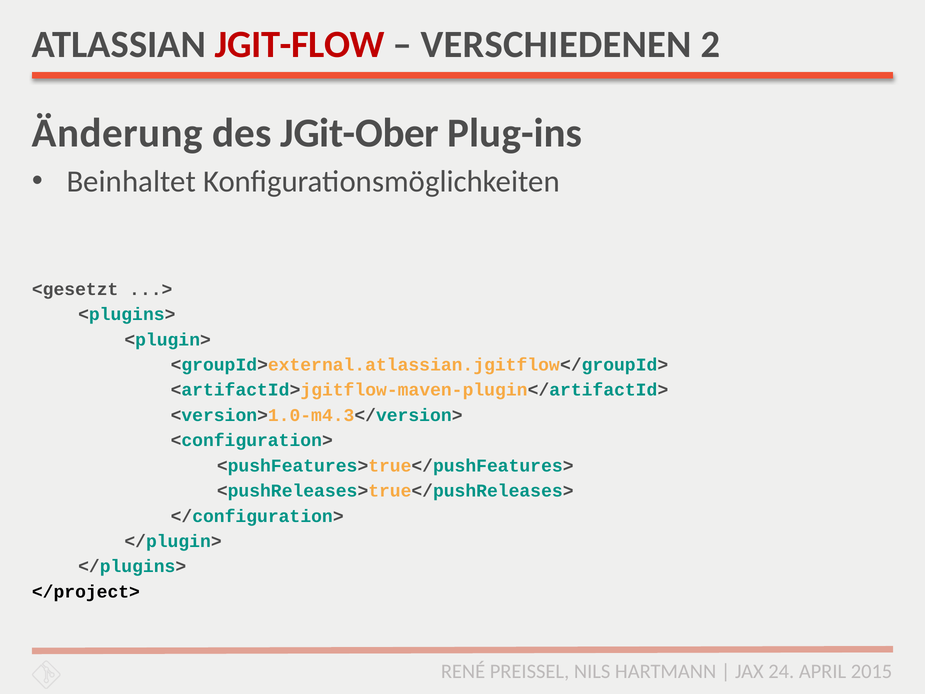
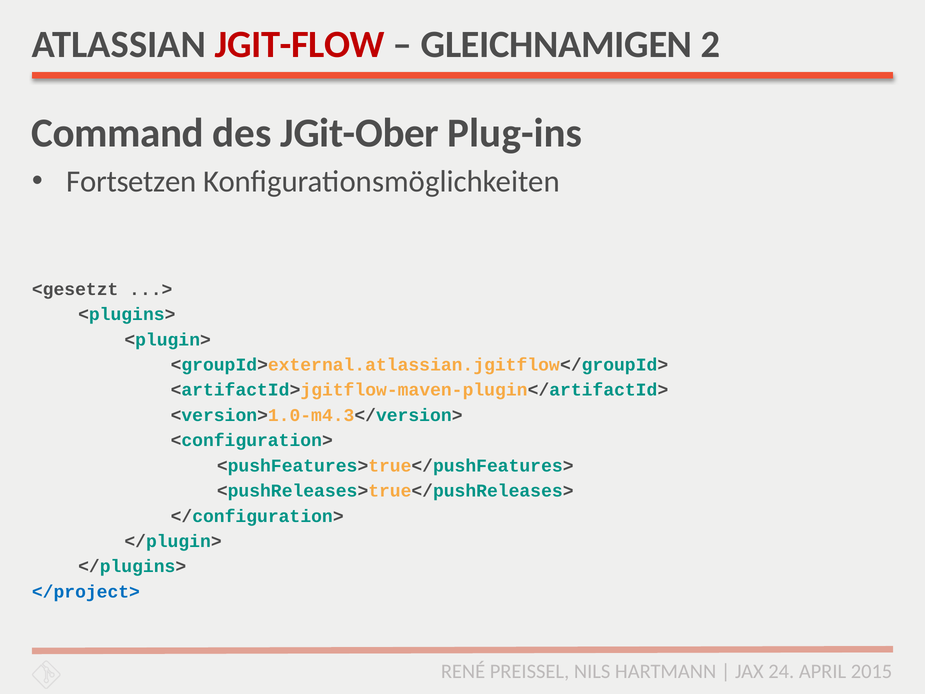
VERSCHIEDENEN: VERSCHIEDENEN -> GLEICHNAMIGEN (557, 45)
Änderung: Änderung -> Command (118, 133)
Beinhaltet: Beinhaltet -> Fortsetzen (132, 182)
</project> colour: black -> blue (86, 592)
